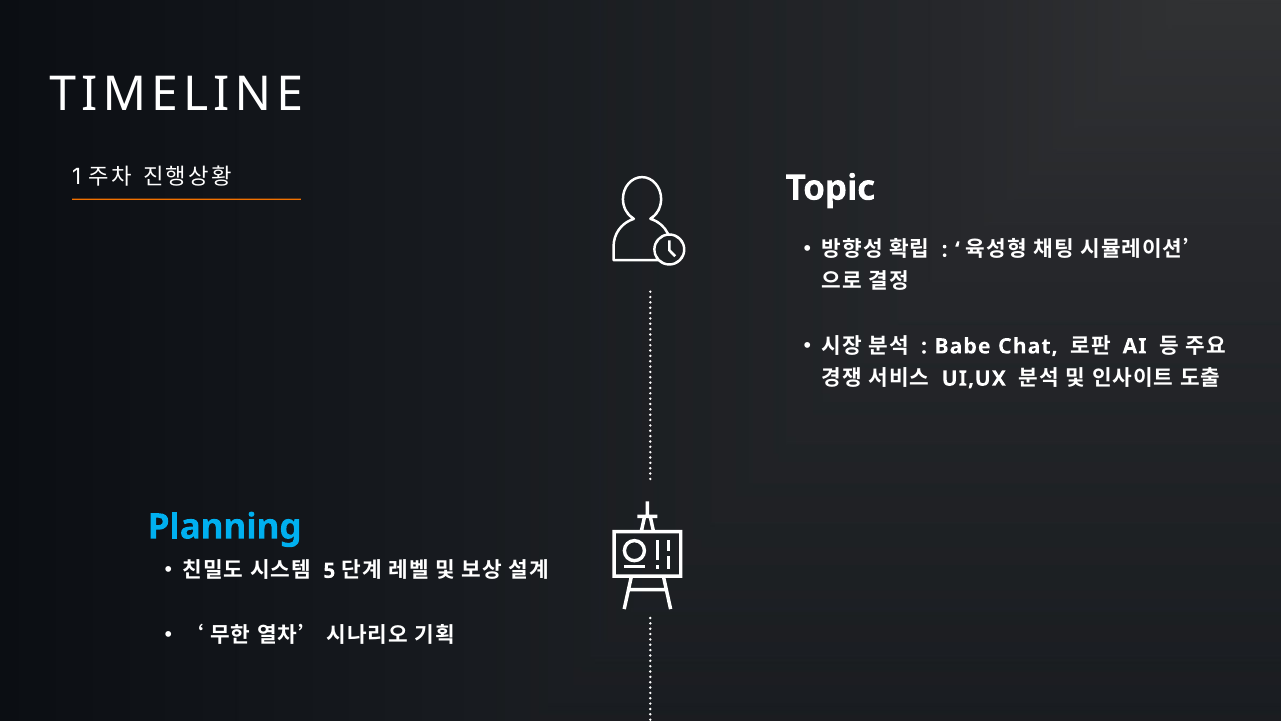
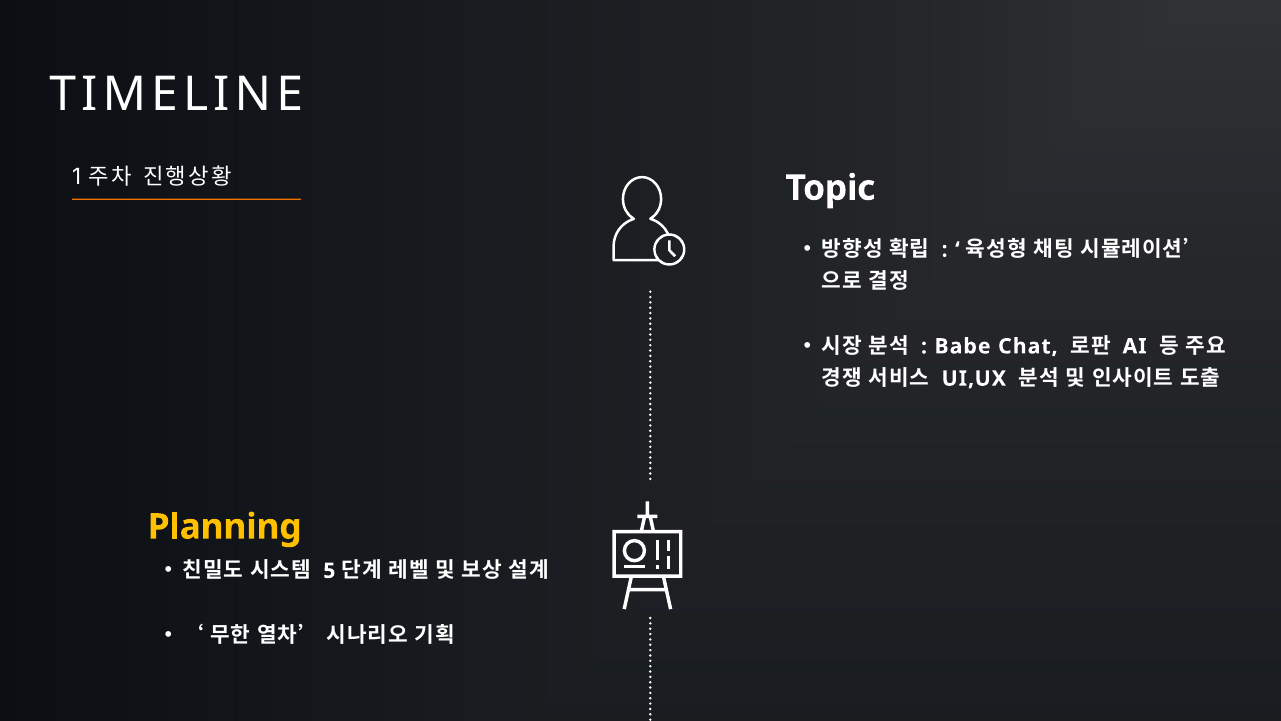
Planning colour: light blue -> yellow (225, 527)
